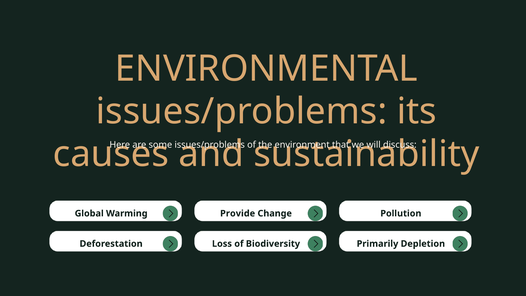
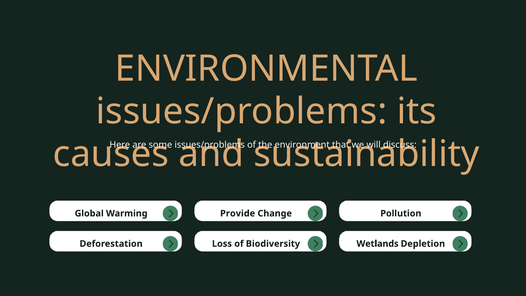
Primarily: Primarily -> Wetlands (378, 244)
